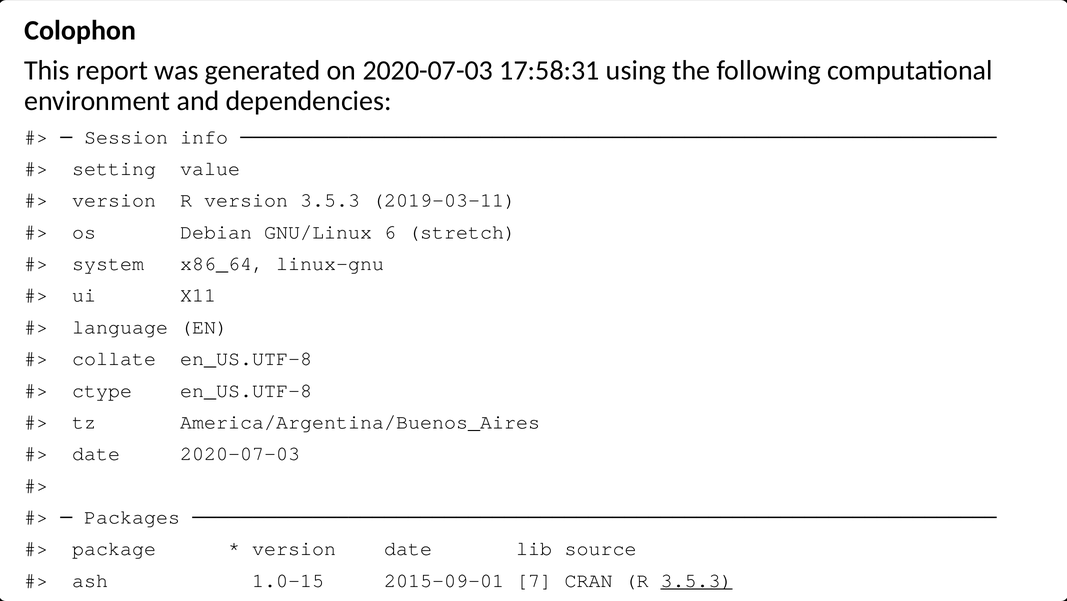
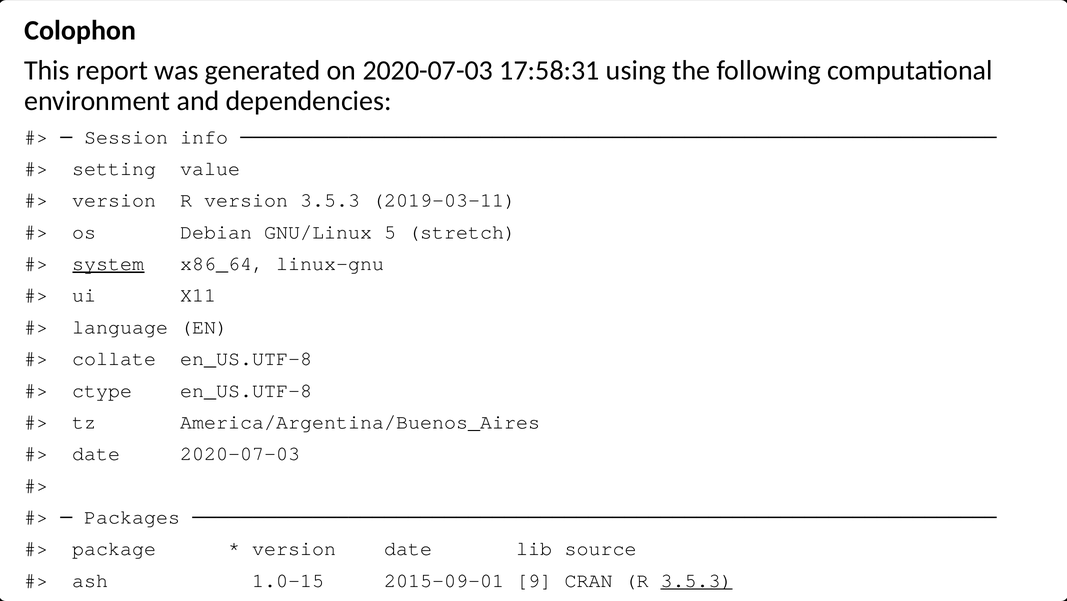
6: 6 -> 5 (390, 232)
system underline: none -> present (108, 263)
7: 7 -> 9 (534, 580)
